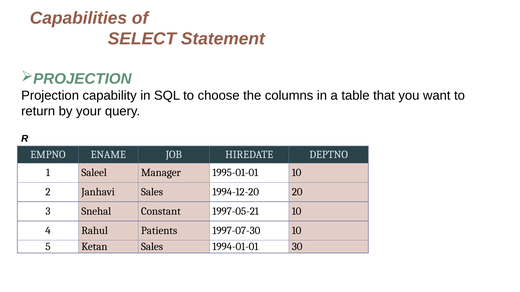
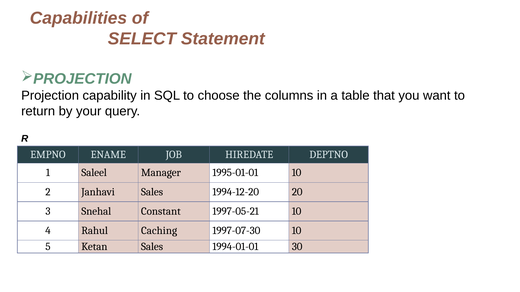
Patients: Patients -> Caching (159, 231)
